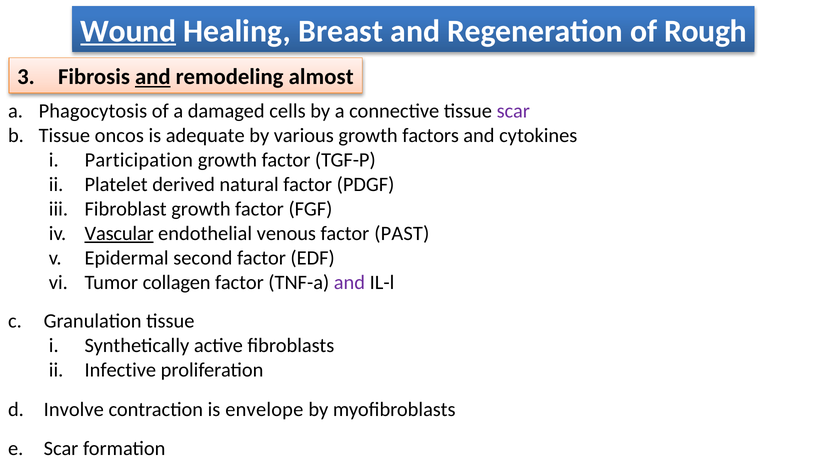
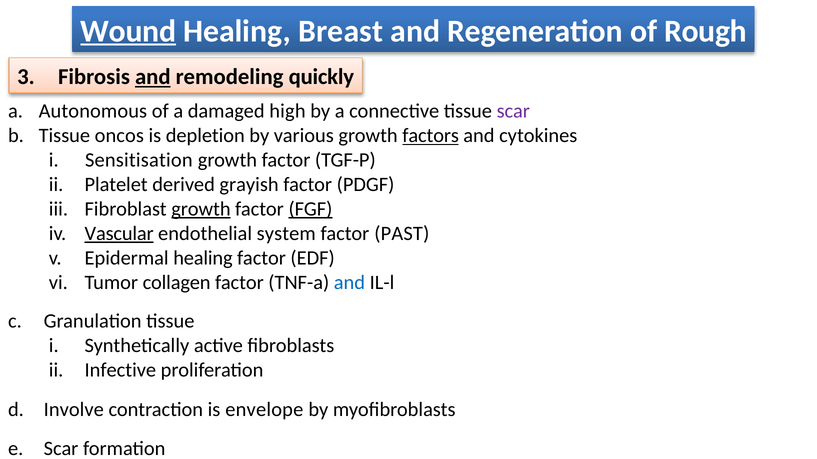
almost: almost -> quickly (321, 77)
Phagocytosis: Phagocytosis -> Autonomous (93, 111)
cells: cells -> high (287, 111)
adequate: adequate -> depletion (205, 136)
factors underline: none -> present (431, 136)
Participation: Participation -> Sensitisation (139, 160)
natural: natural -> grayish (249, 185)
growth underline: none -> present (201, 209)
FGF underline: none -> present (310, 209)
venous: venous -> system (286, 234)
Epidermal second: second -> healing (203, 258)
and colour: purple -> blue (349, 283)
